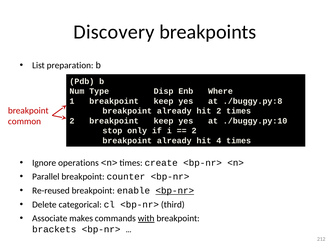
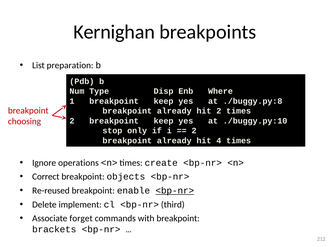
Discovery: Discovery -> Kernighan (114, 32)
common: common -> choosing (25, 122)
Parallel: Parallel -> Correct (46, 177)
counter: counter -> objects (126, 177)
categorical: categorical -> implement (80, 205)
makes: makes -> forget (81, 219)
with underline: present -> none (146, 219)
